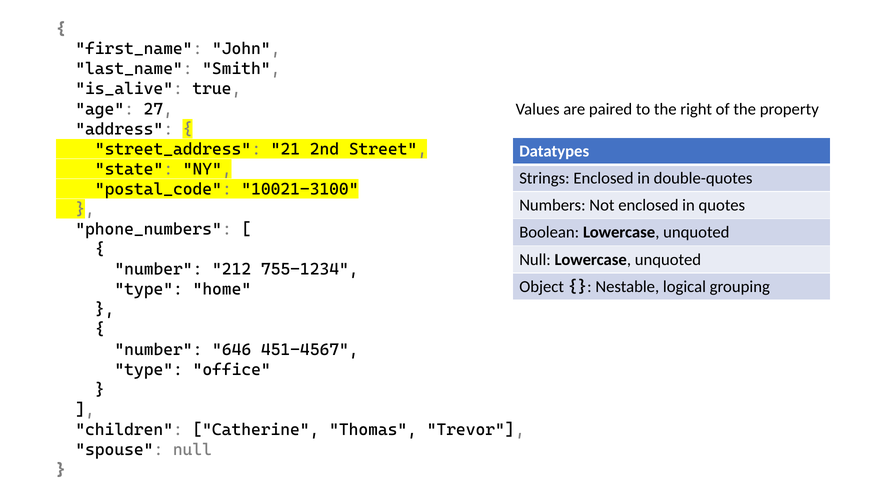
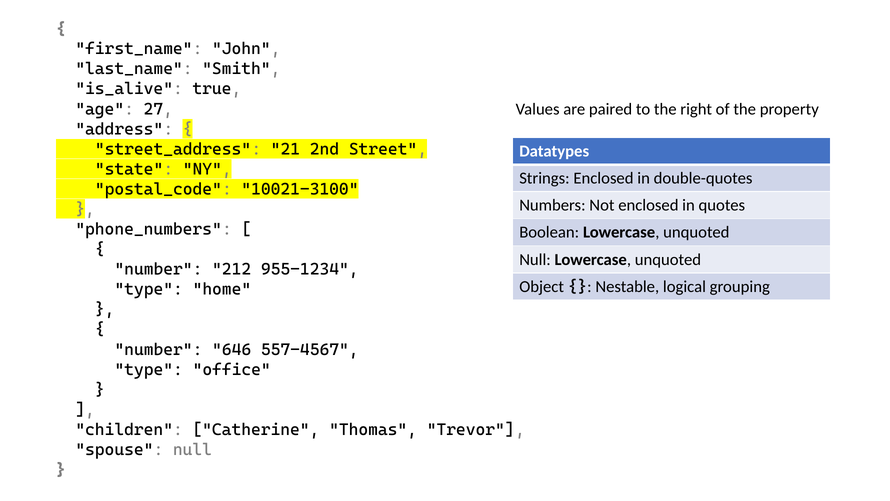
755-1234: 755-1234 -> 955-1234 (310, 269)
451-4567: 451-4567 -> 557-4567 (310, 349)
